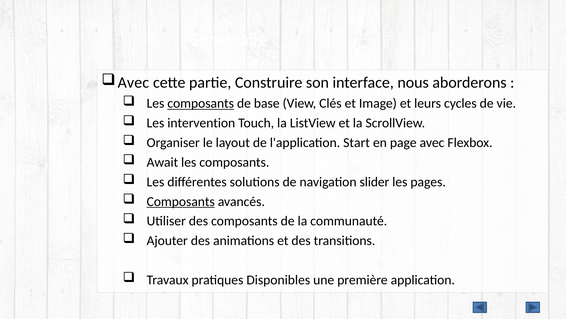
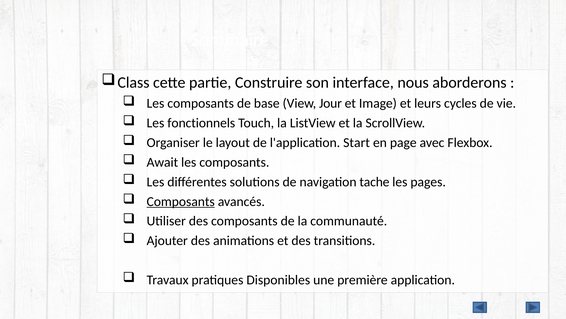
Avec: Avec -> Class (133, 82)
composants underline: present -> none (201, 103)
Clés: Clés -> Jour (330, 103)
intervention: intervention -> fonctionnels (201, 123)
slider: slider -> tache (374, 182)
